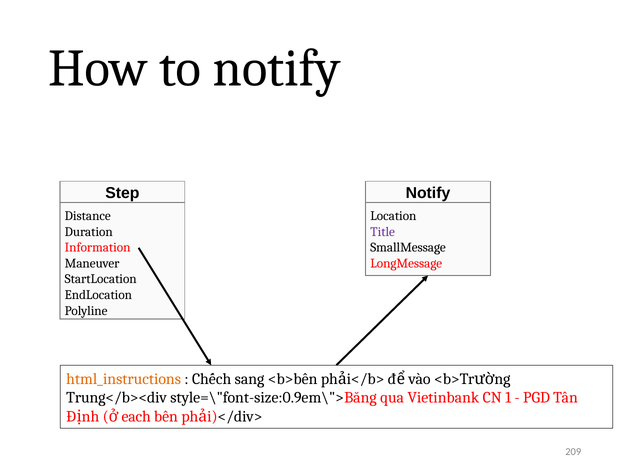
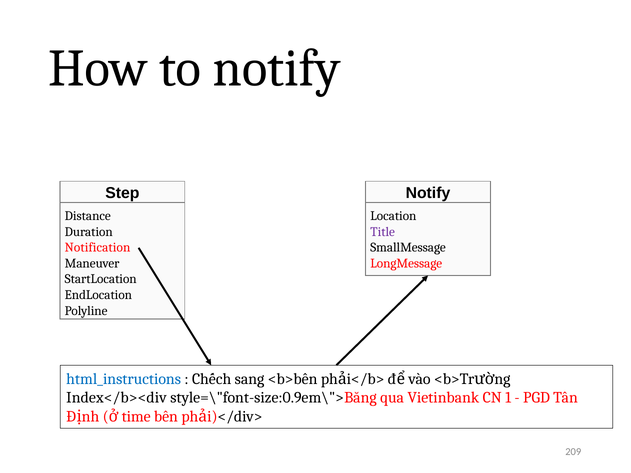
Information: Information -> Notification (98, 248)
html_instructions colour: orange -> blue (124, 379)
Trung</b><div: Trung</b><div -> Index</b><div (116, 398)
each: each -> time (136, 417)
